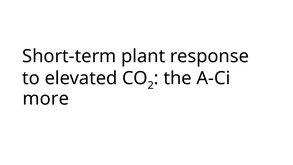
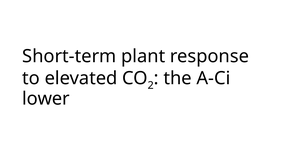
more: more -> lower (46, 99)
